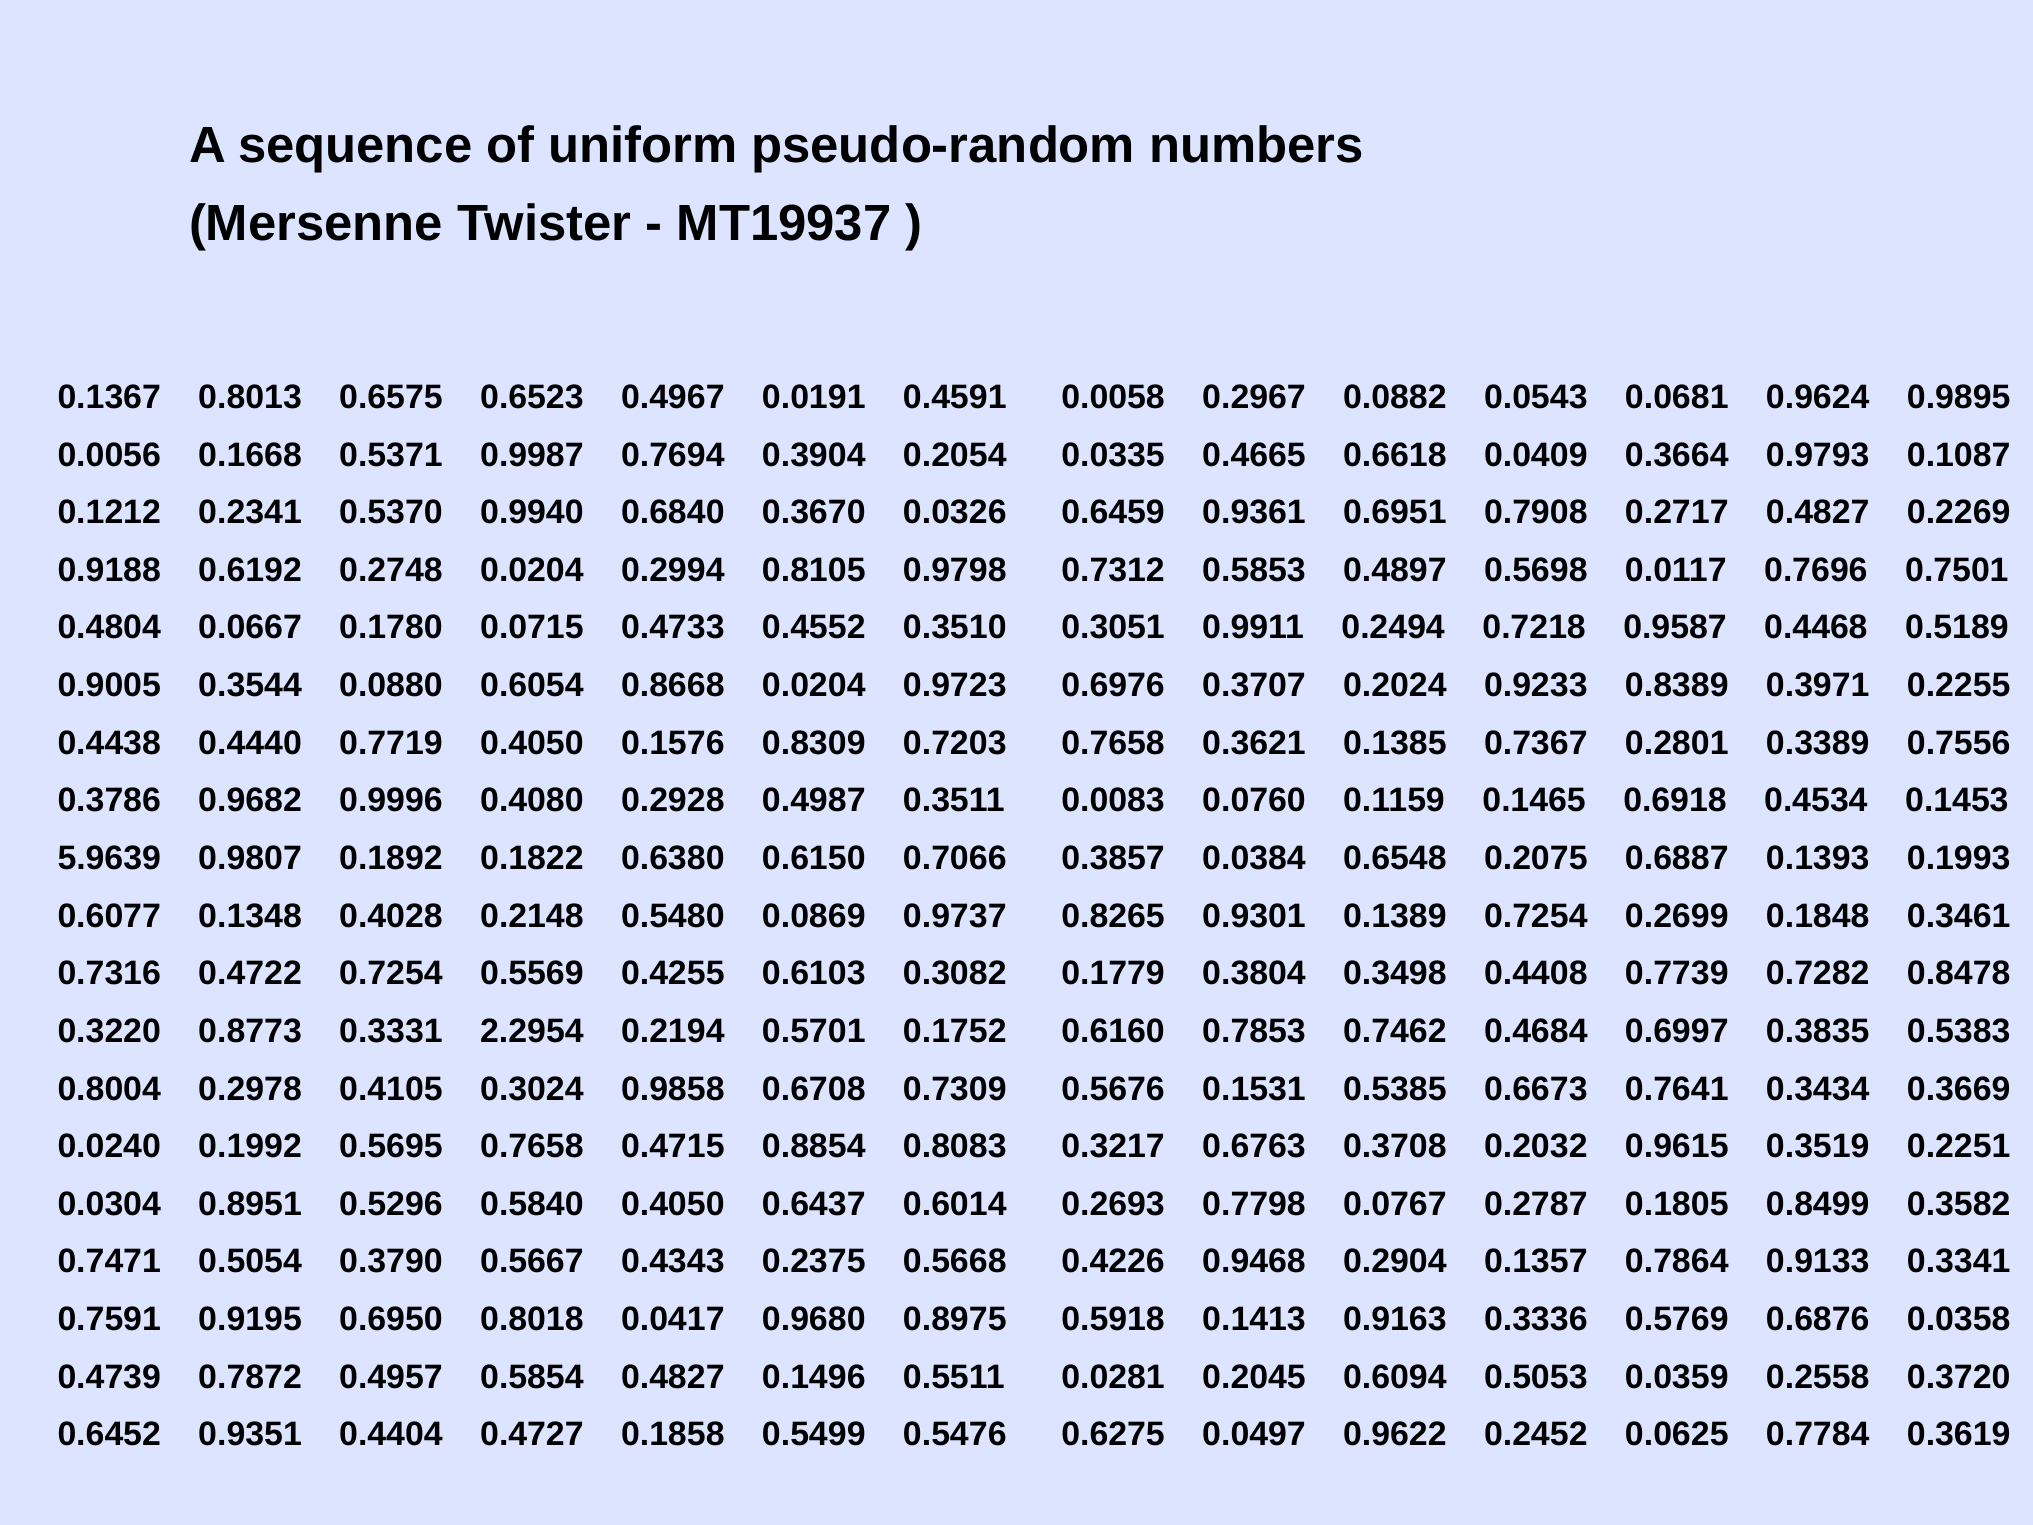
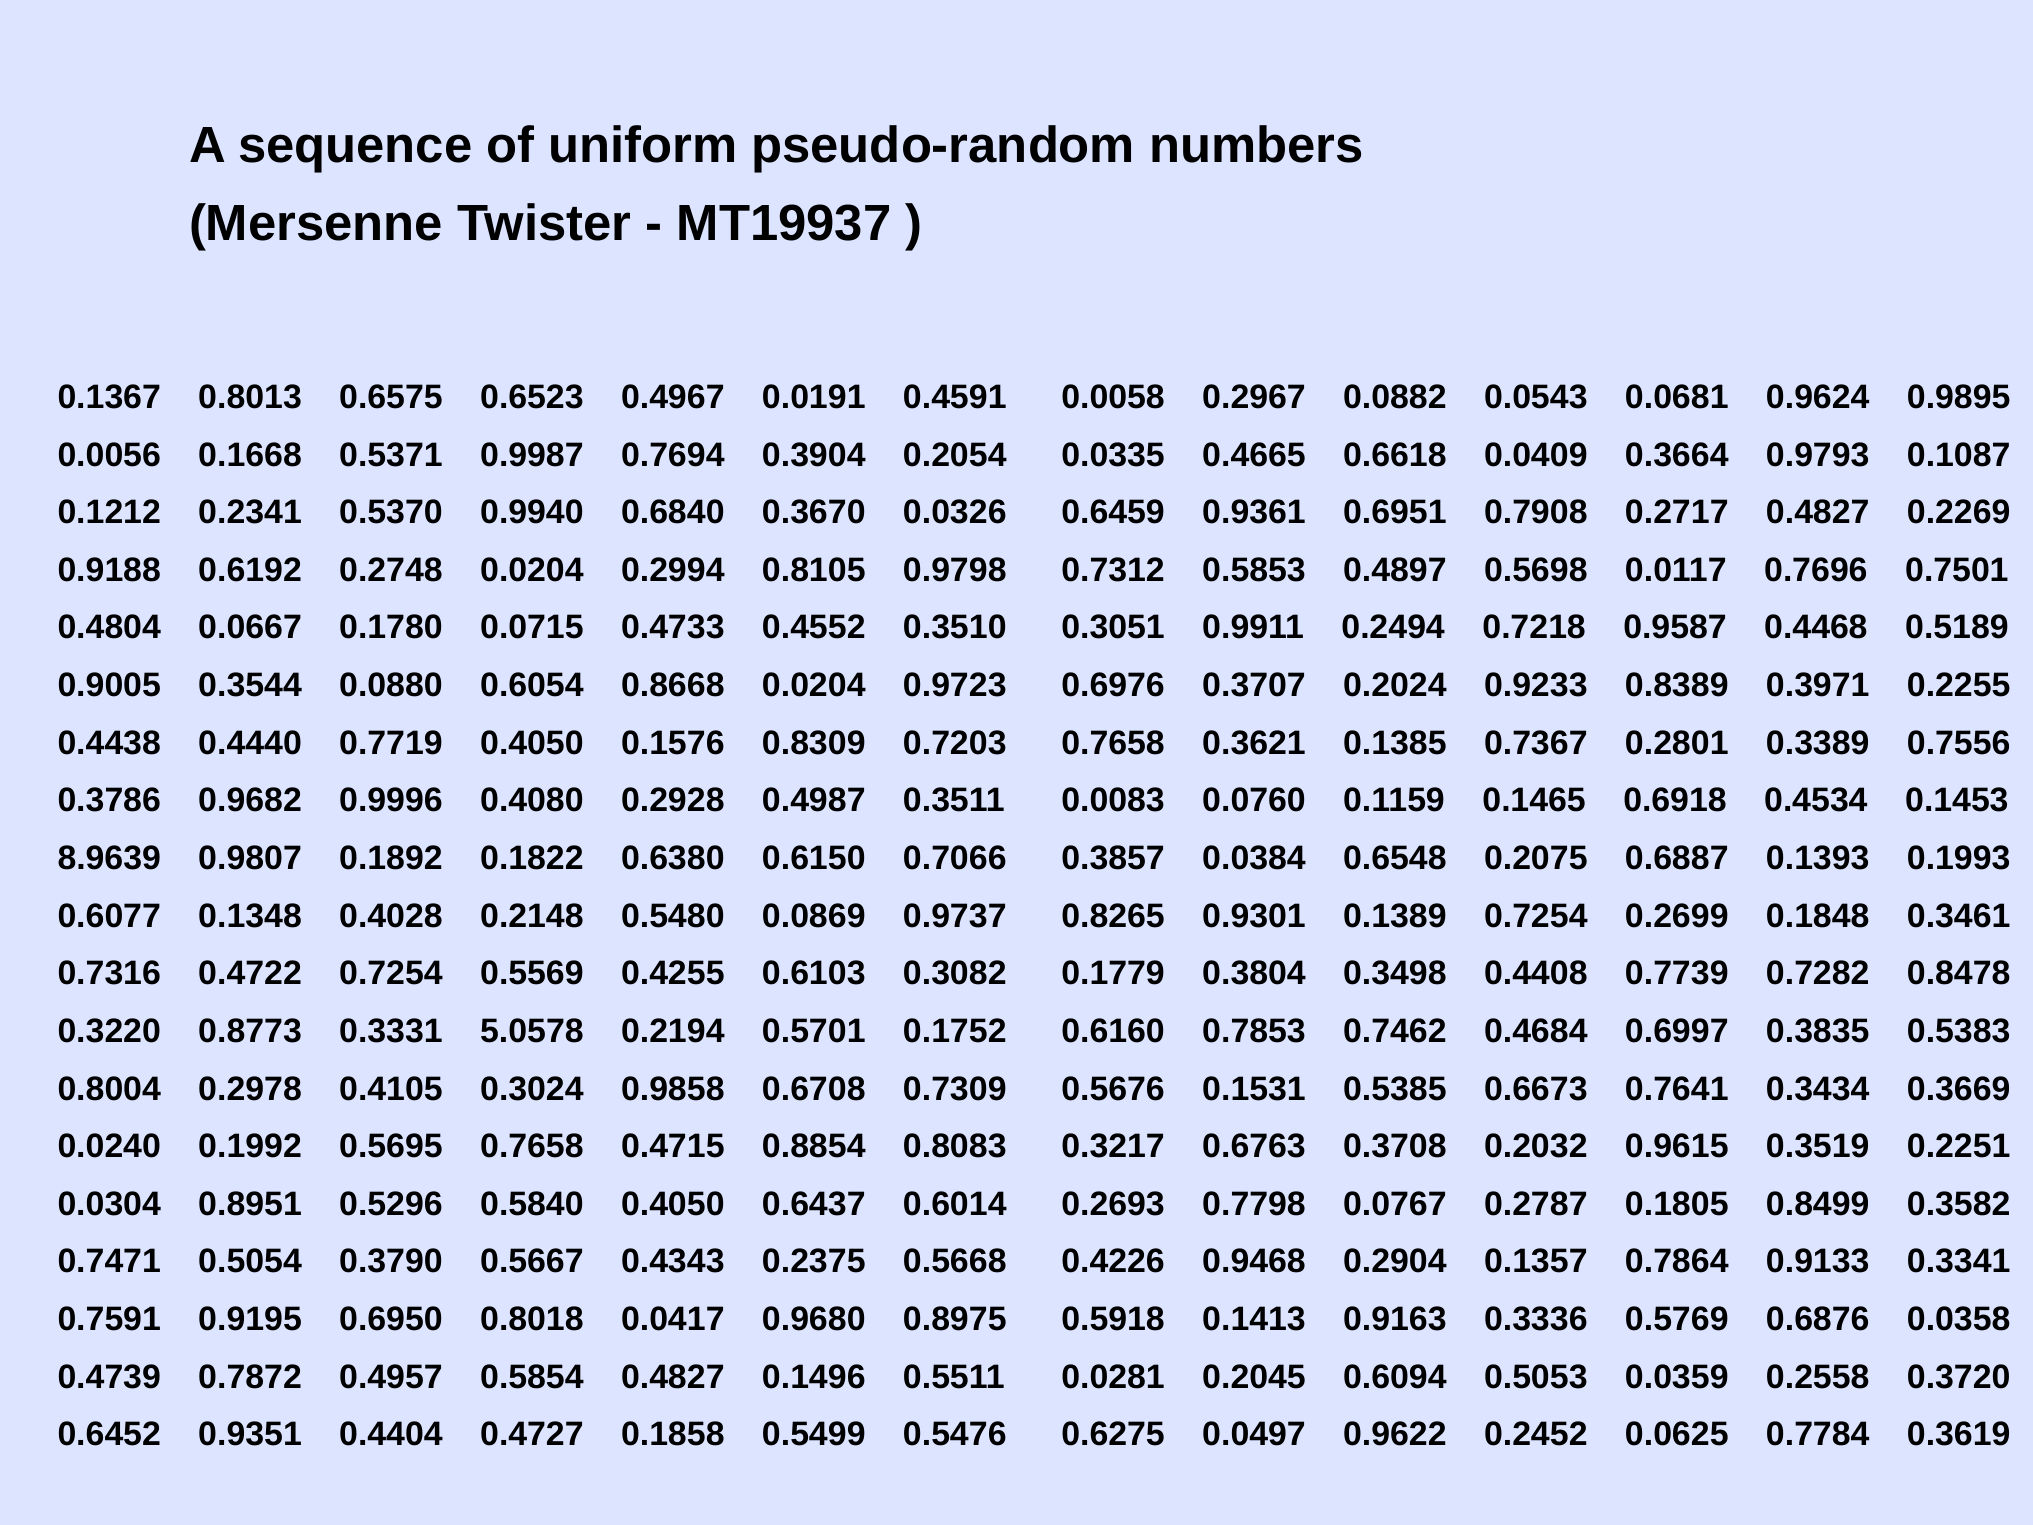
5.9639: 5.9639 -> 8.9639 (109, 858)
2.2954: 2.2954 -> 5.0578 (532, 1031)
